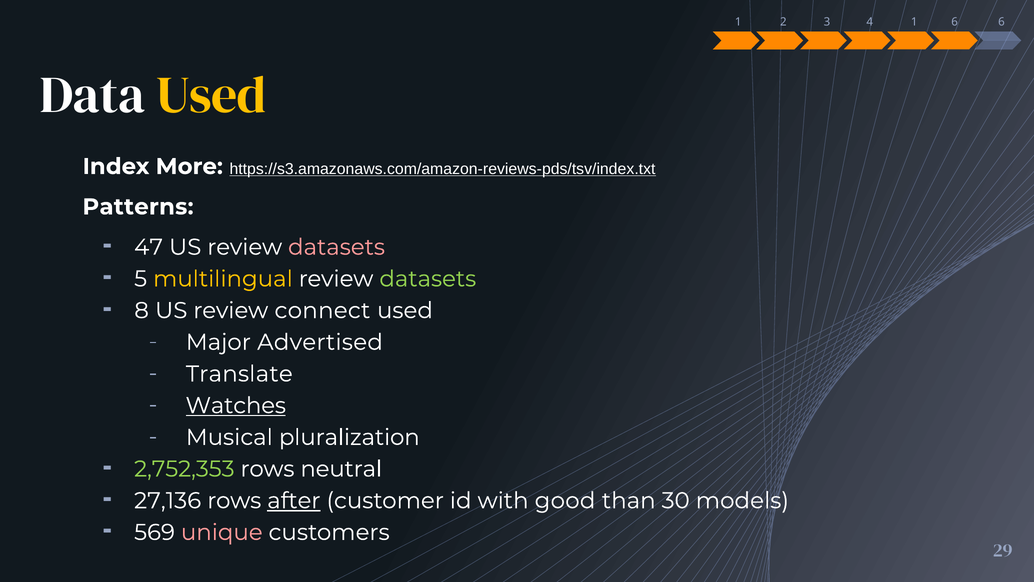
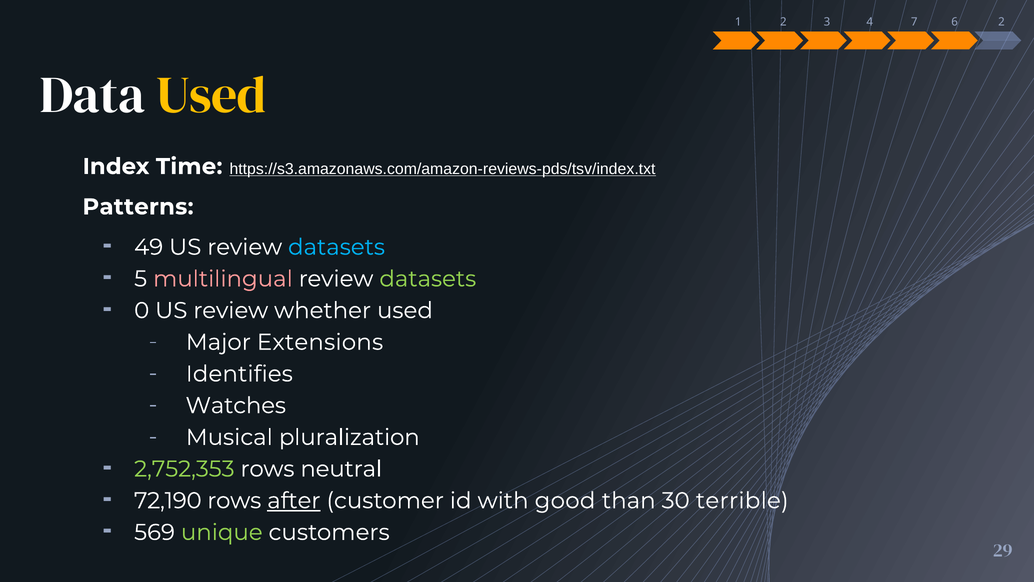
4 1: 1 -> 7 (914, 22)
6 6: 6 -> 2 (1001, 22)
More: More -> Time (189, 166)
47: 47 -> 49 (149, 247)
datasets colour: pink -> light blue (337, 247)
multilingual colour: yellow -> pink (223, 279)
8: 8 -> 0 (142, 310)
connect: connect -> whether (323, 310)
Advertised: Advertised -> Extensions (320, 342)
Translate: Translate -> Identifies (239, 374)
Watches underline: present -> none (236, 405)
27,136: 27,136 -> 72,190 (168, 500)
models: models -> terrible (742, 500)
unique colour: pink -> light green (222, 532)
